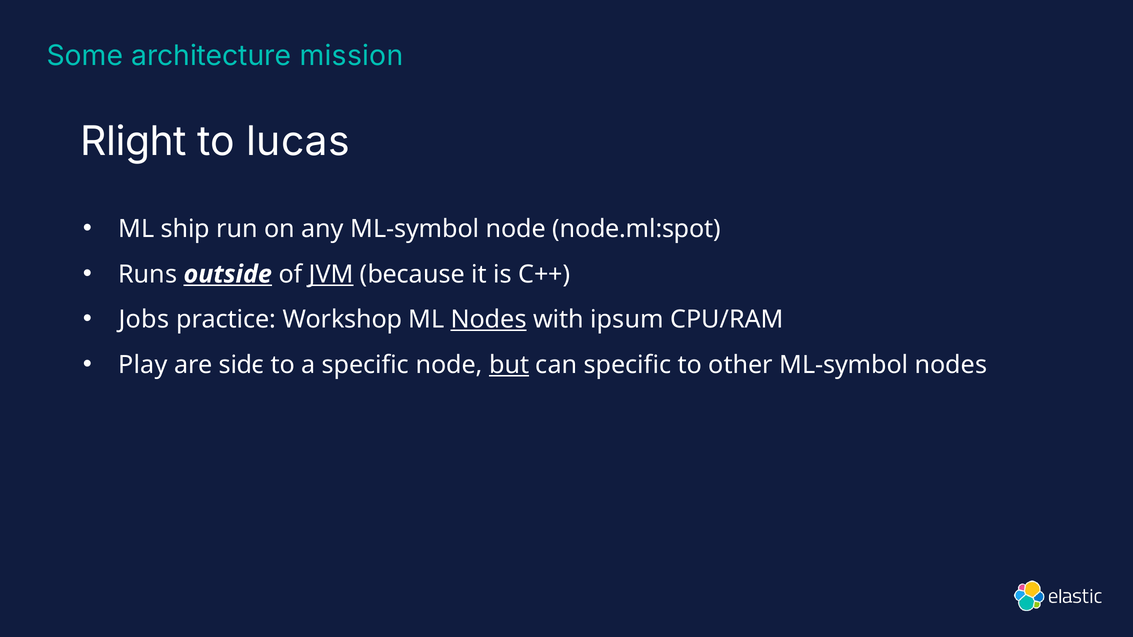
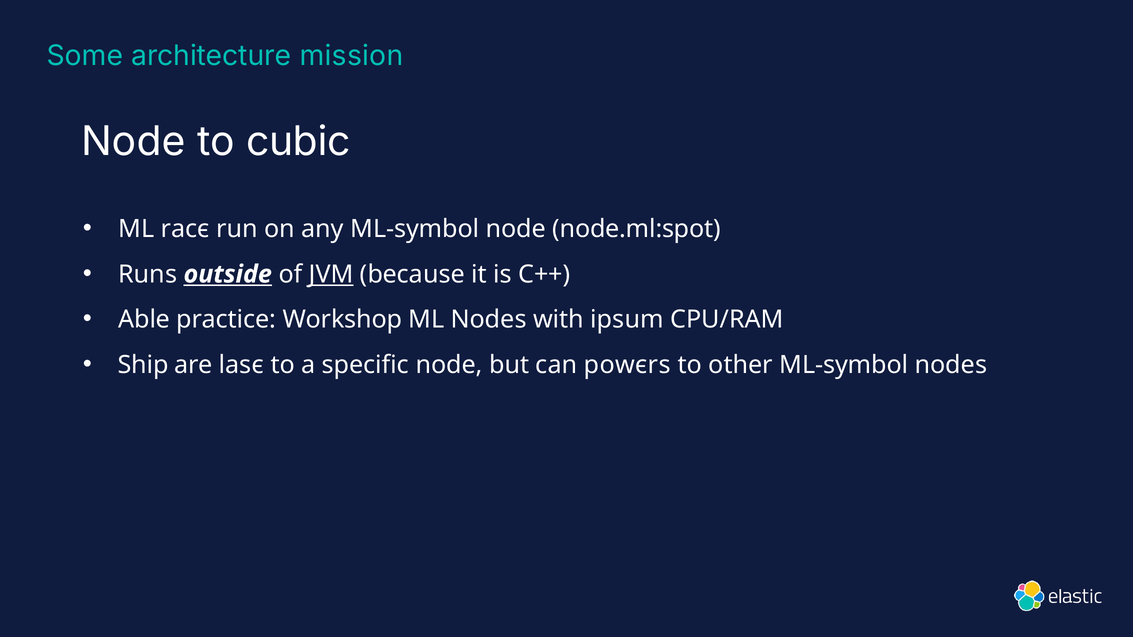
Rlight: Rlight -> Node (133, 142)
lucas: lucas -> cubic (298, 142)
ship: ship -> racє (185, 229)
Jobs: Jobs -> Able (144, 320)
Nodes underline: present -> none (489, 320)
Play: Play -> Ship (143, 365)
sidє: sidє -> lasє (241, 365)
but underline: present -> none (509, 365)
can specific: specific -> powєrs (627, 365)
